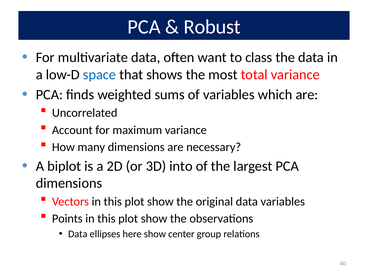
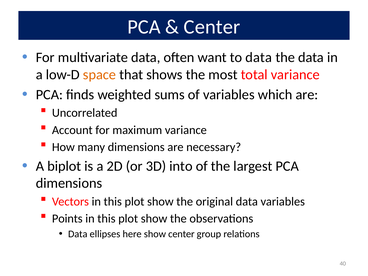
Robust: Robust -> Center (212, 27)
to class: class -> data (259, 57)
space colour: blue -> orange (100, 75)
